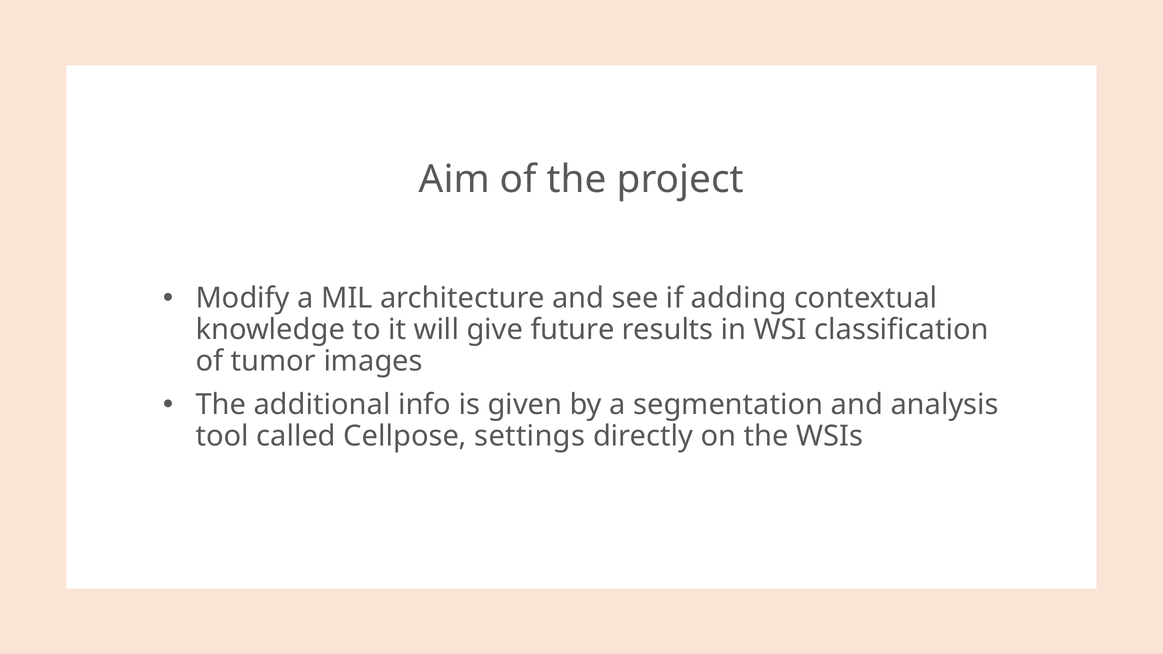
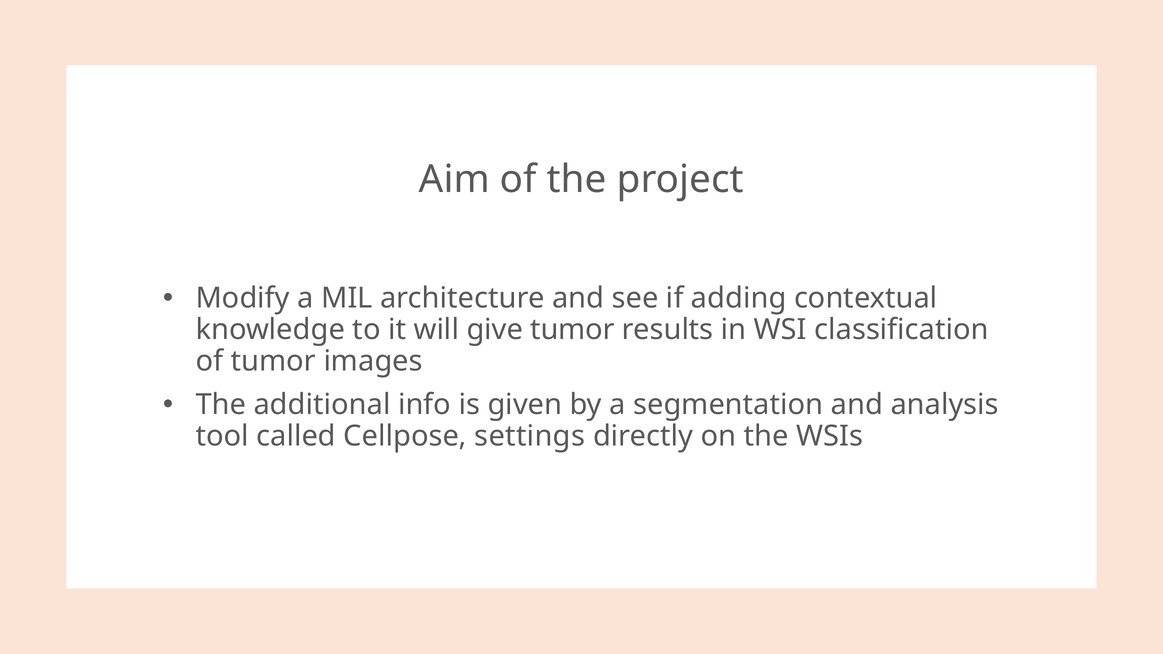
give future: future -> tumor (573, 330)
